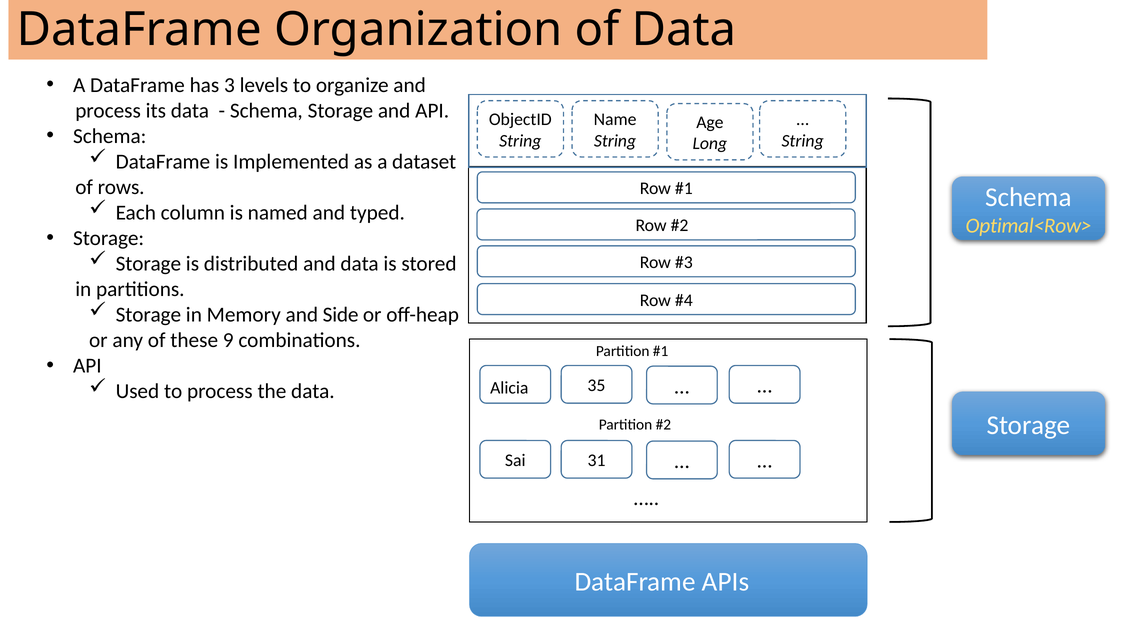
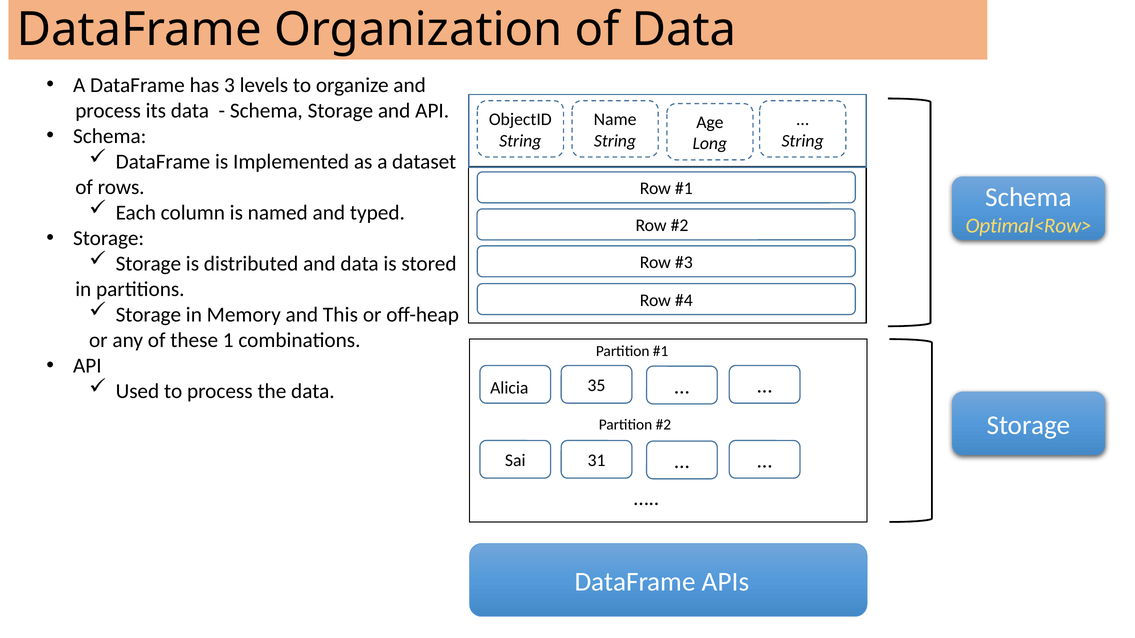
Side: Side -> This (340, 315)
9: 9 -> 1 (228, 340)
